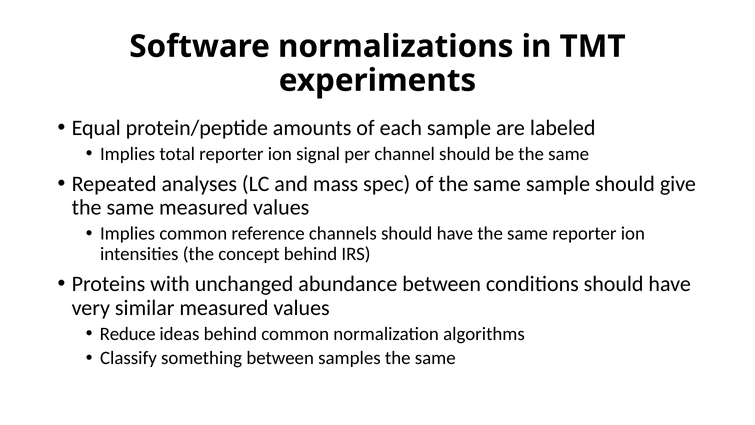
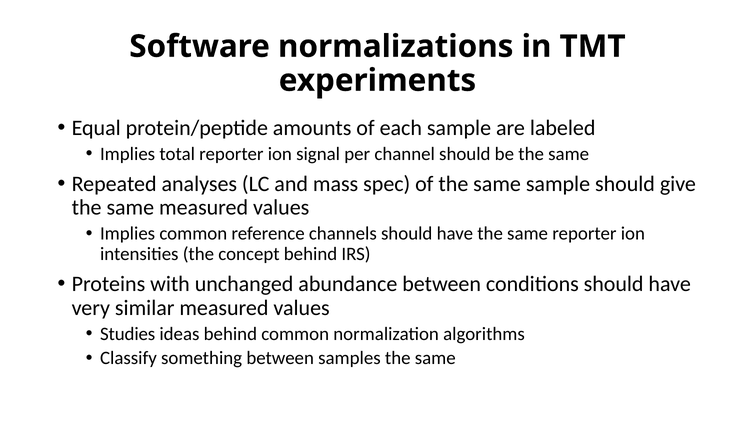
Reduce: Reduce -> Studies (128, 334)
